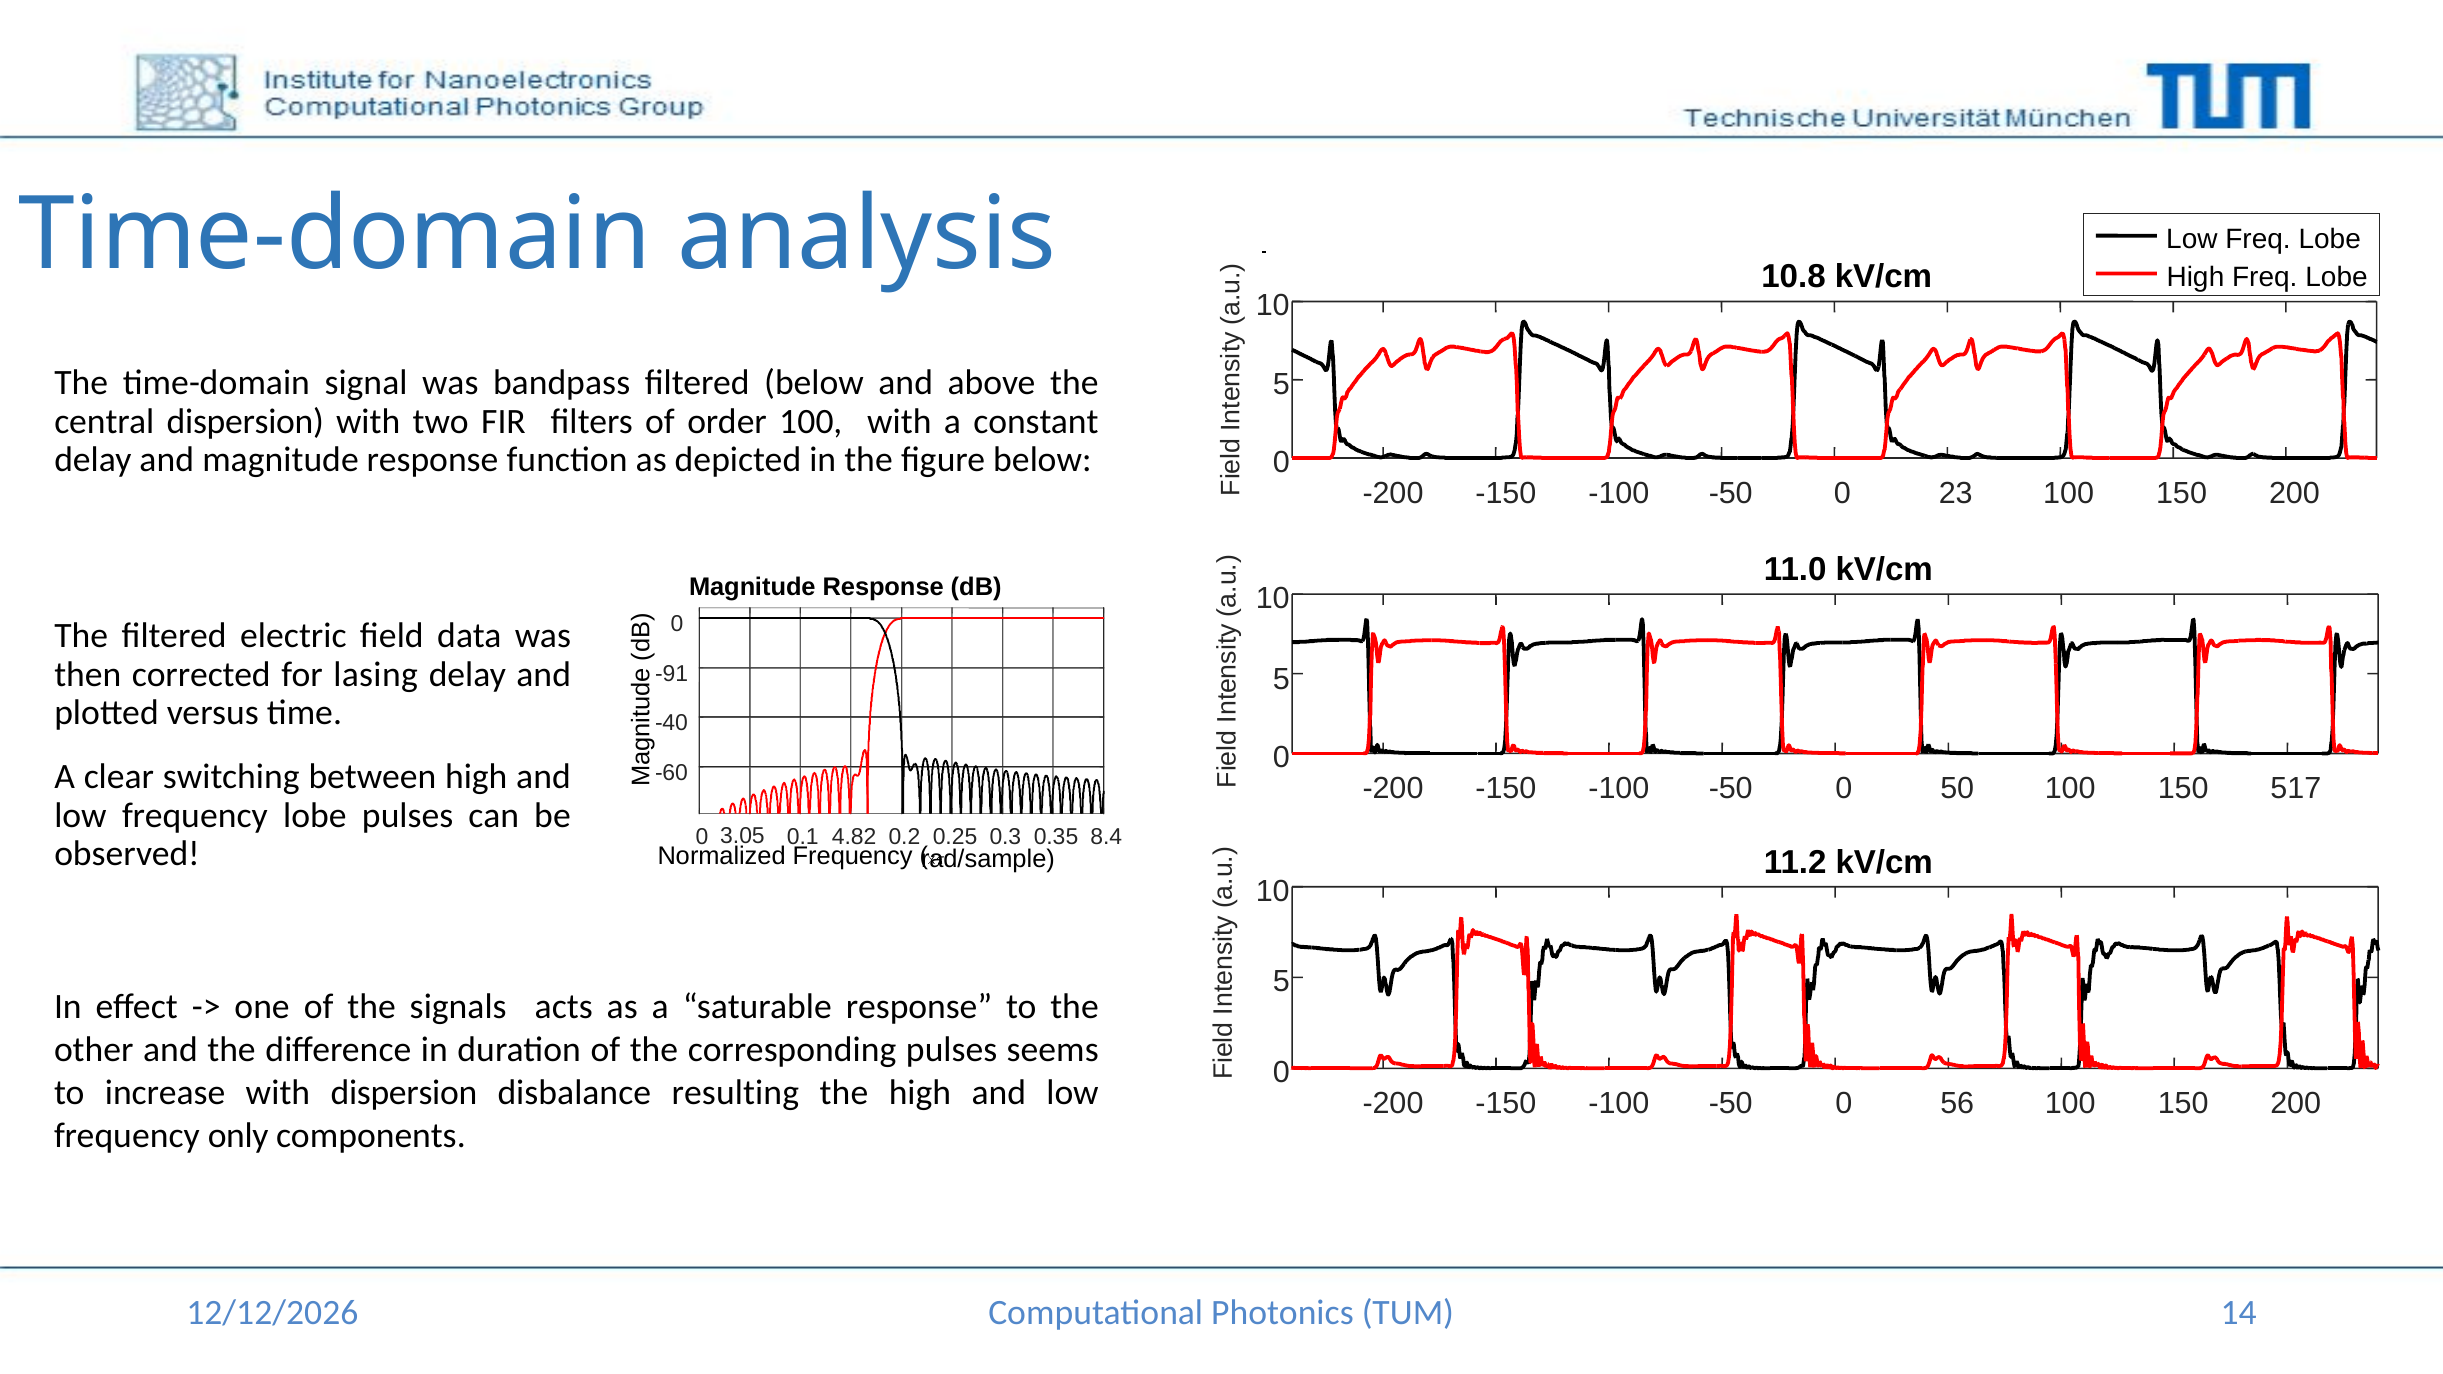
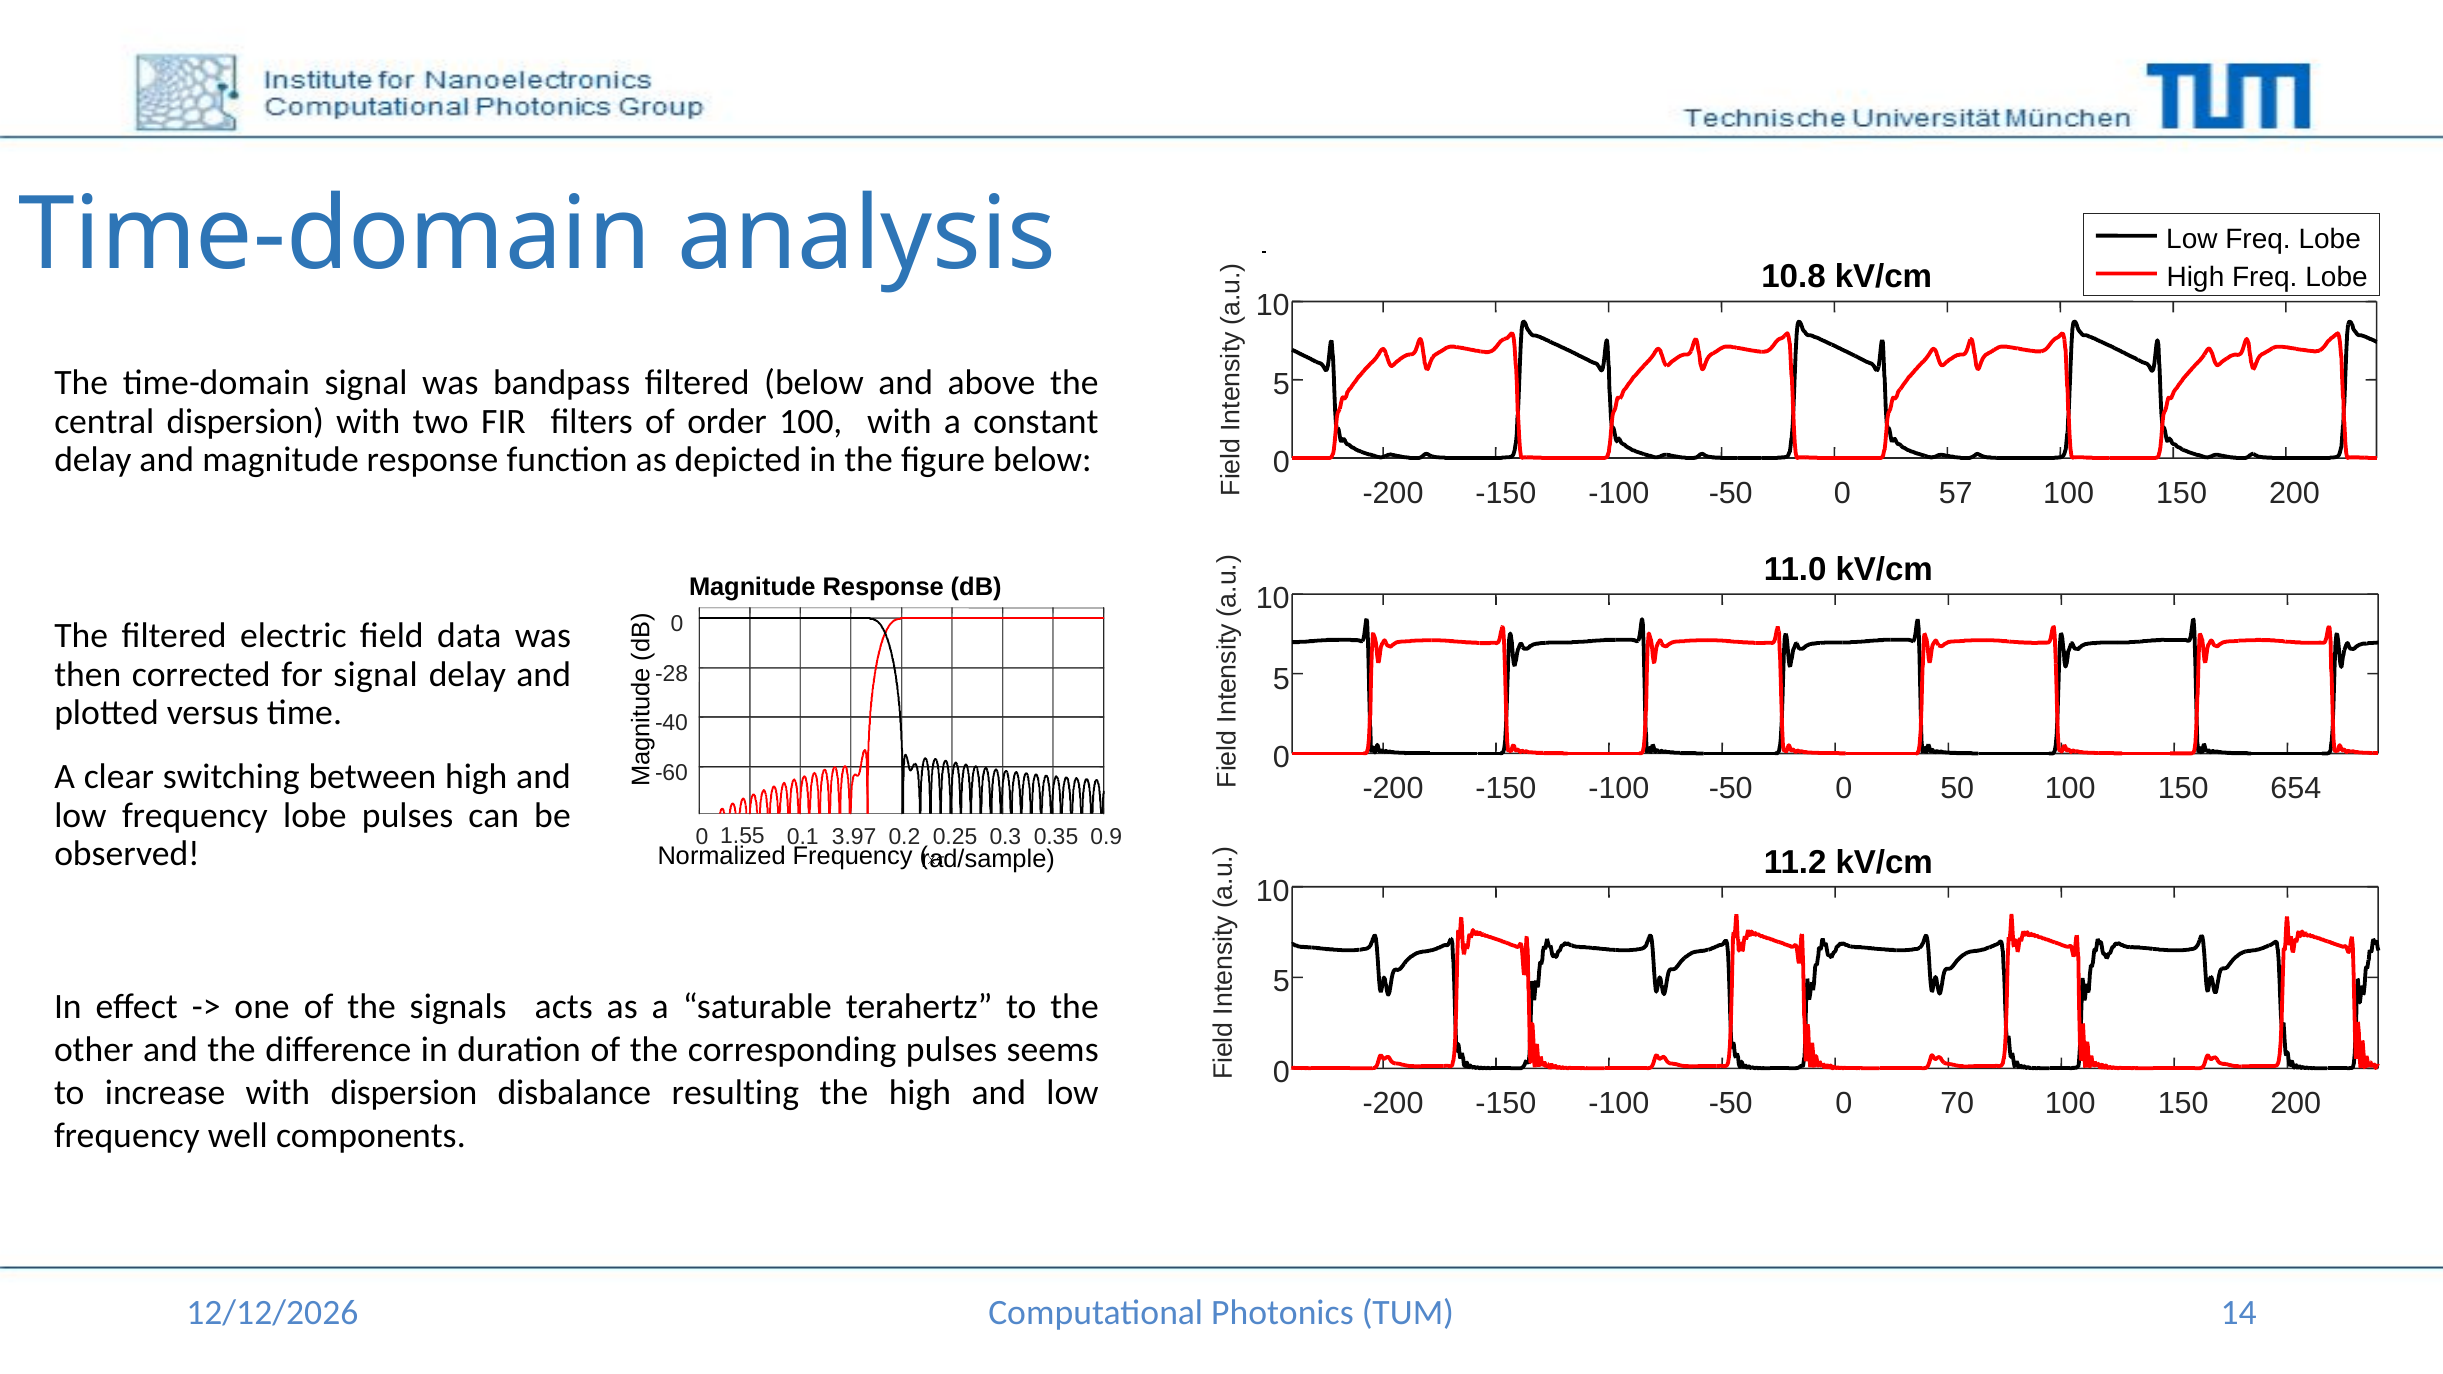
23: 23 -> 57 (1956, 493)
for lasing: lasing -> signal (376, 674)
-91: -91 -> -28 (672, 674)
517: 517 -> 654 (2296, 789)
3.05: 3.05 -> 1.55 (742, 836)
4.82: 4.82 -> 3.97 (854, 837)
8.4: 8.4 -> 0.9 (1106, 837)
saturable response: response -> terahertz (919, 1007)
56: 56 -> 70 (1957, 1103)
only: only -> well (238, 1136)
